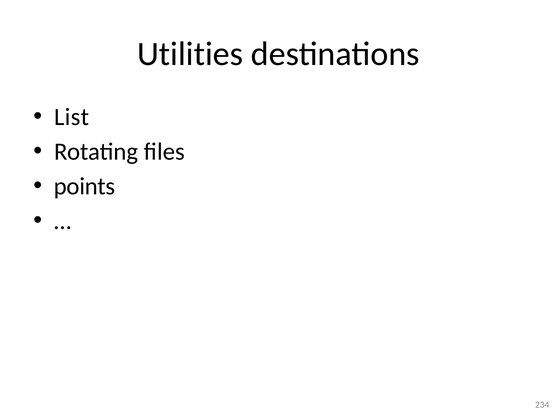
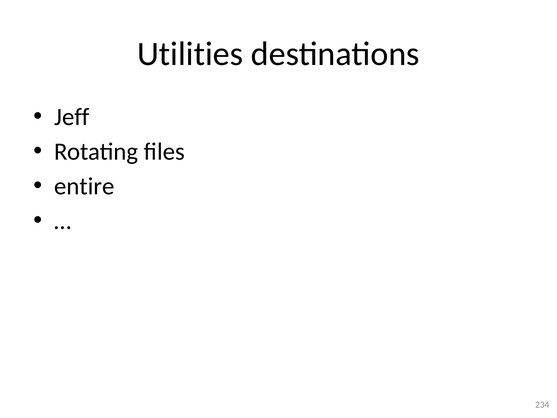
List: List -> Jeff (72, 117)
points: points -> entire (84, 186)
